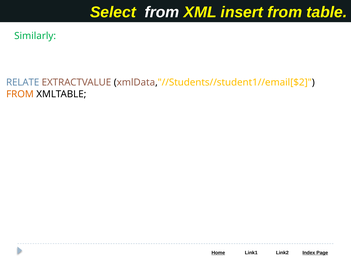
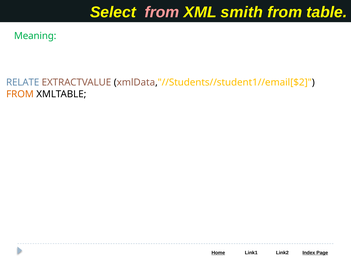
from colour: white -> pink (162, 12)
insert: insert -> smith (242, 12)
Similarly: Similarly -> Meaning (35, 36)
